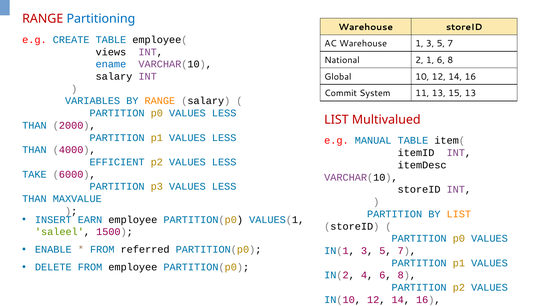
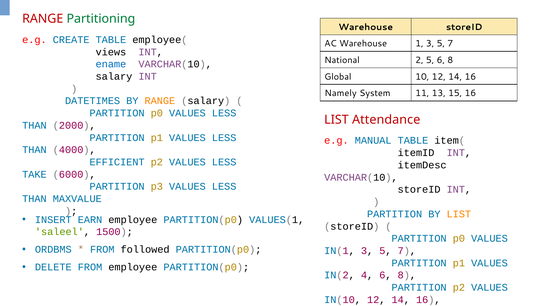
Partitioning colour: blue -> green (101, 19)
2 1: 1 -> 5 (430, 60)
Commit: Commit -> Namely (341, 93)
15 13: 13 -> 16 (470, 93)
VARIABLES: VARIABLES -> DATETIMES (93, 101)
Multivalued: Multivalued -> Attendance (386, 120)
ENABLE: ENABLE -> ORDBMS (53, 250)
referred: referred -> followed (145, 250)
